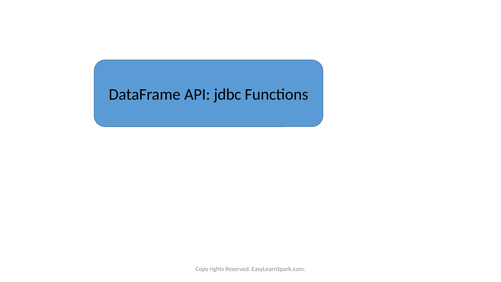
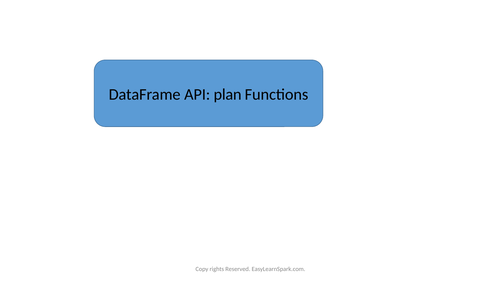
jdbc: jdbc -> plan (228, 94)
